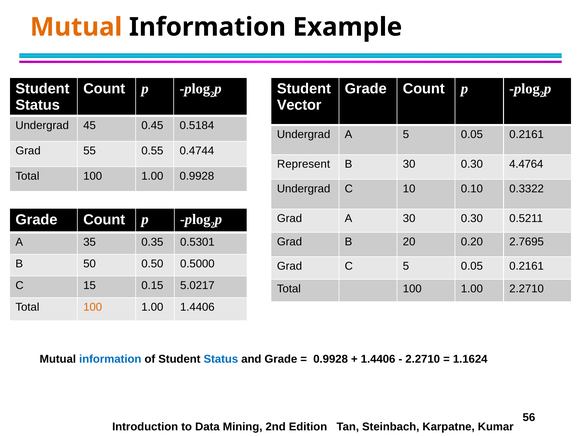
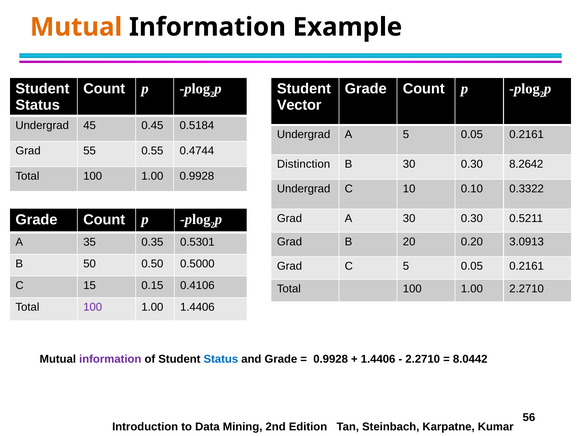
Represent: Represent -> Distinction (304, 164)
4.4764: 4.4764 -> 8.2642 (526, 164)
2.7695: 2.7695 -> 3.0913 (527, 242)
5.0217: 5.0217 -> 0.4106 (197, 285)
100 colour: orange -> purple (93, 307)
information colour: blue -> purple (110, 359)
1.1624: 1.1624 -> 8.0442 (470, 359)
